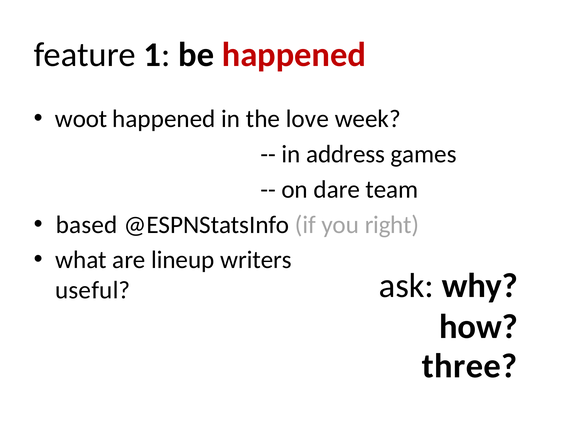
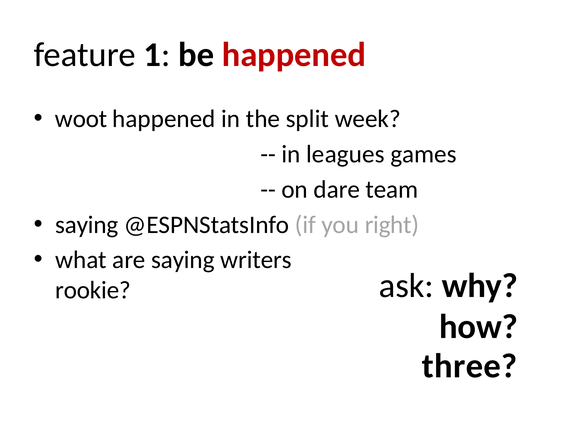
love: love -> split (307, 119)
address: address -> leagues (345, 154)
based: based -> saying (87, 224)
are lineup: lineup -> saying (183, 260)
useful: useful -> rookie (93, 290)
